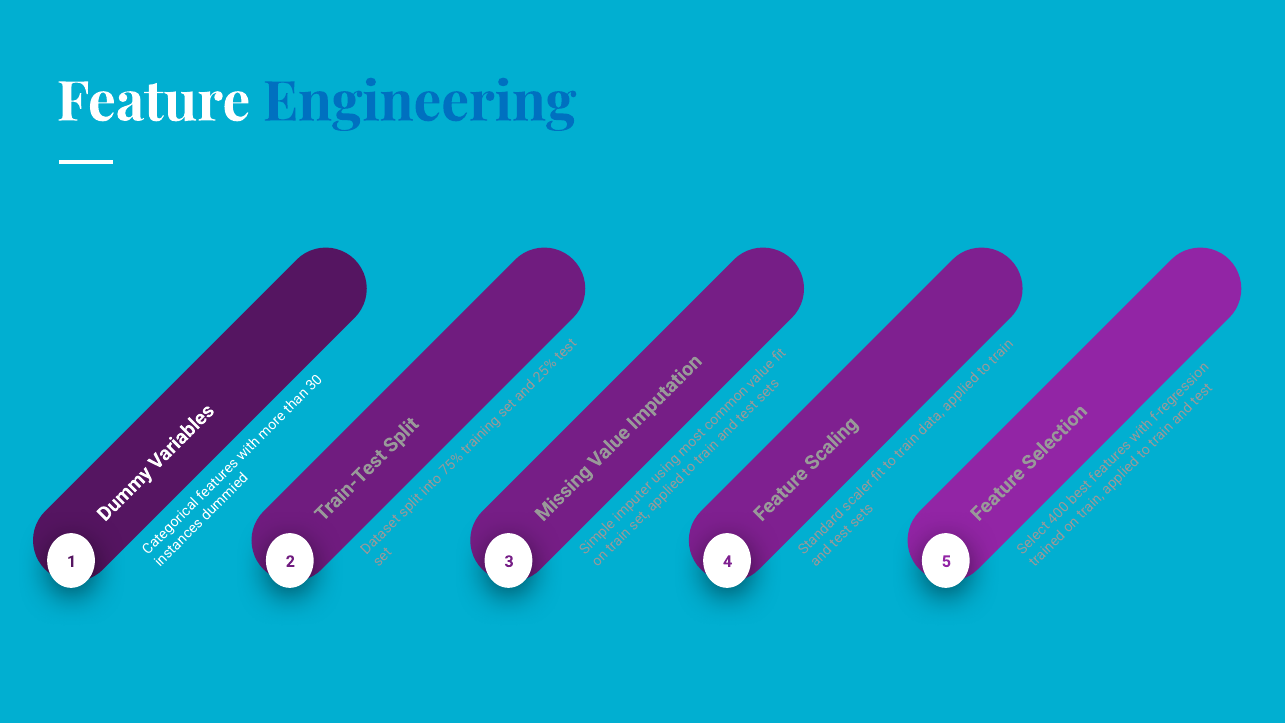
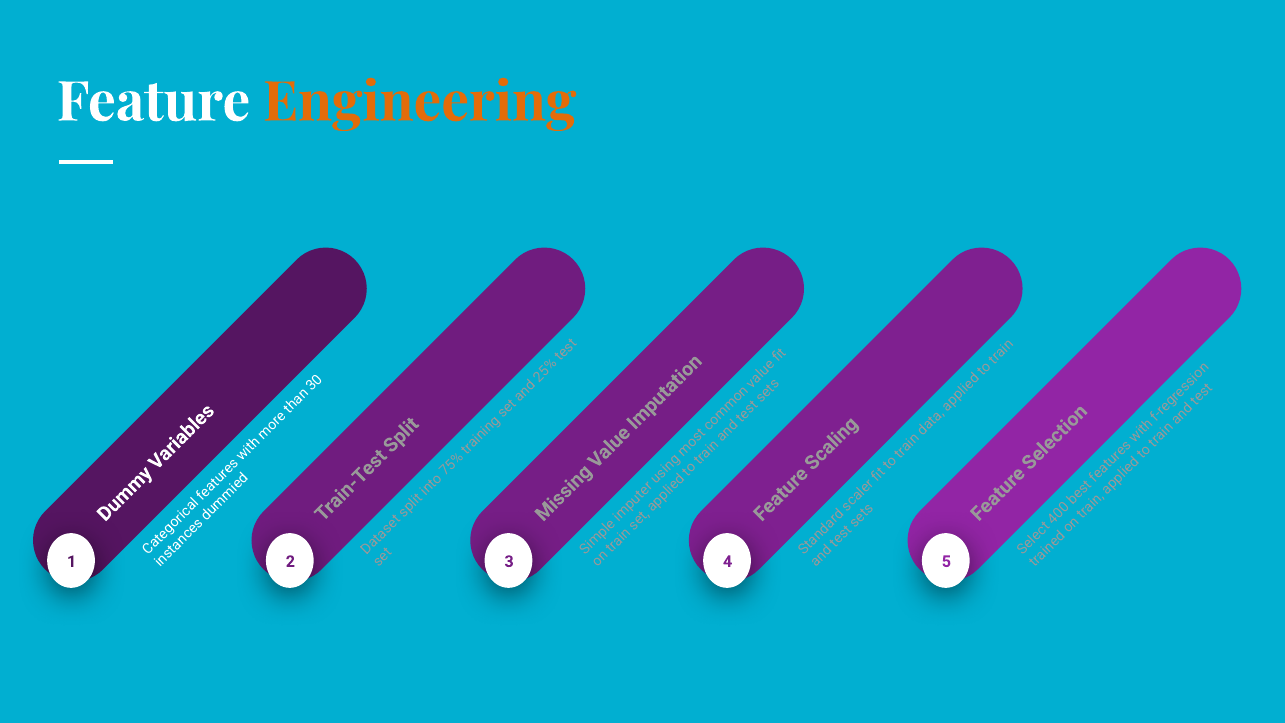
Engineering colour: blue -> orange (420, 102)
